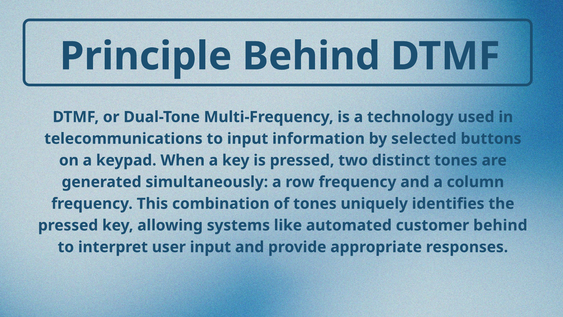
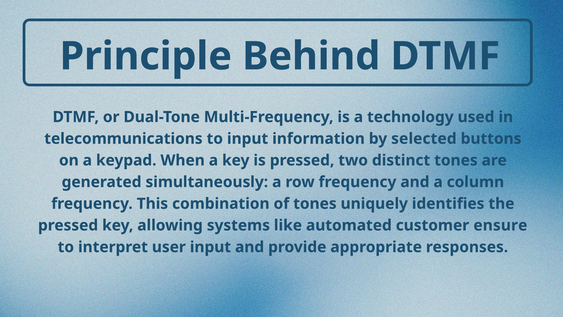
customer behind: behind -> ensure (500, 225)
